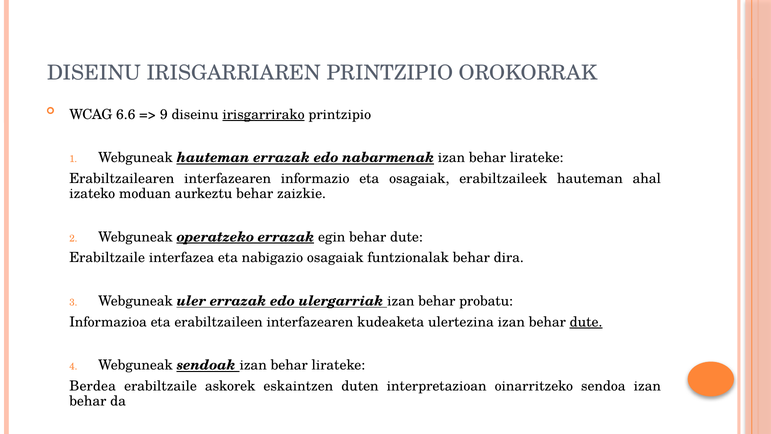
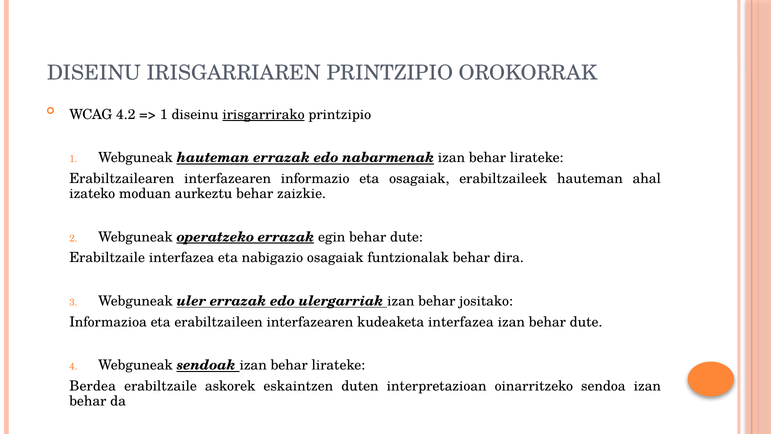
6.6: 6.6 -> 4.2 (126, 114)
9: 9 -> 1 (164, 114)
probatu: probatu -> jositako (486, 301)
kudeaketa ulertezina: ulertezina -> interfazea (461, 322)
dute underline: present -> none (586, 322)
